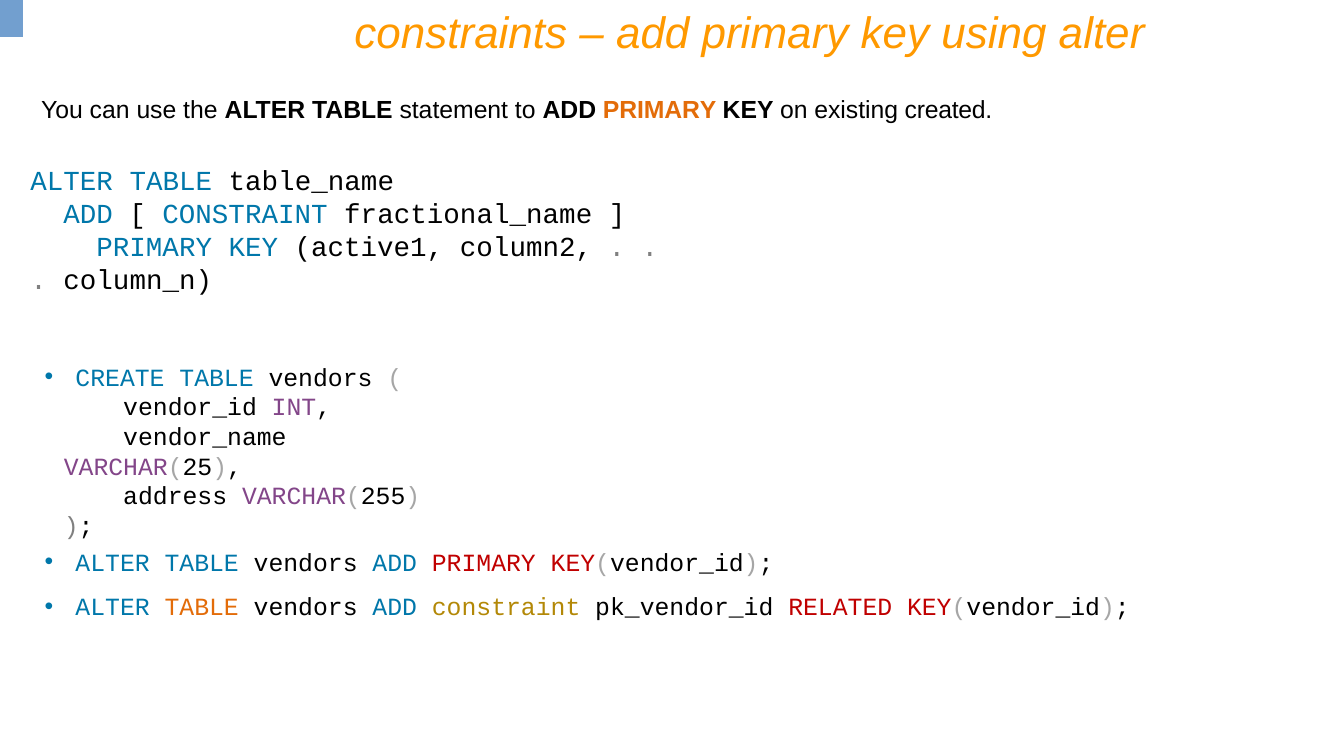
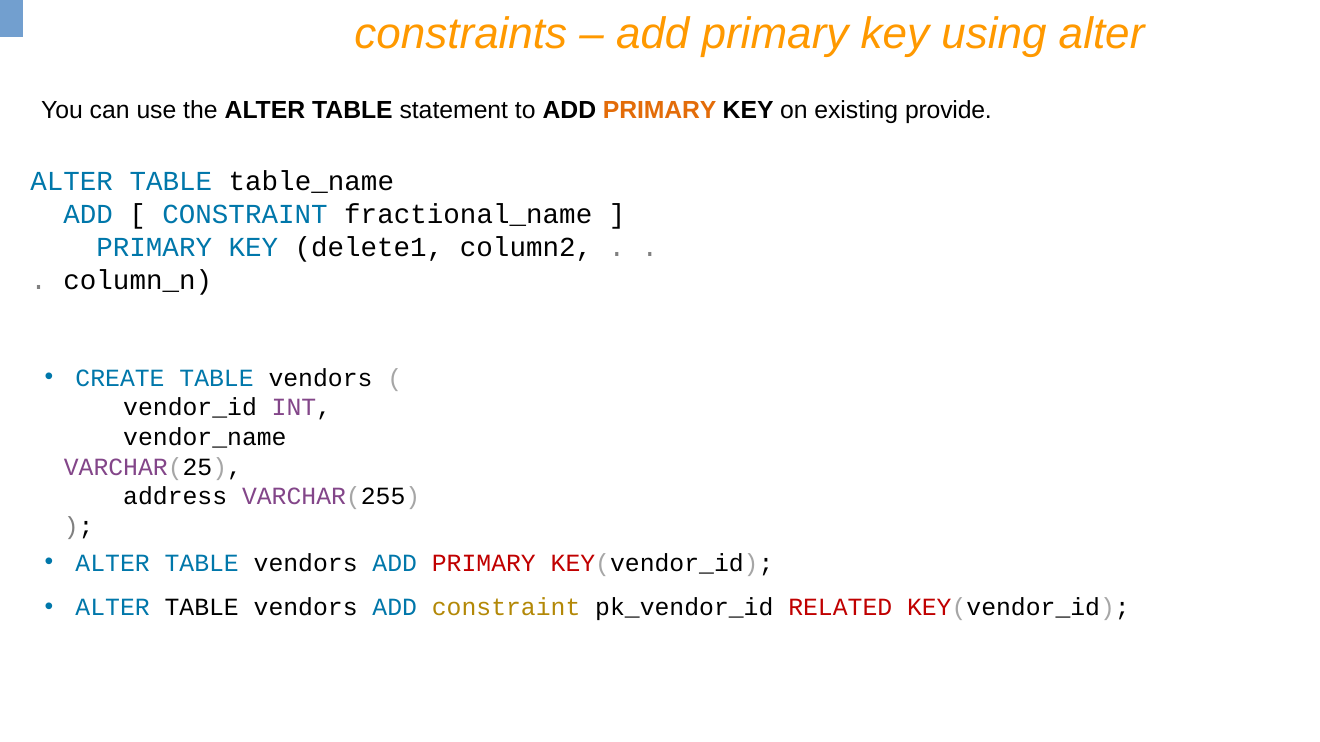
created: created -> provide (948, 110)
active1: active1 -> delete1 (369, 247)
TABLE colour: orange -> black (202, 608)
